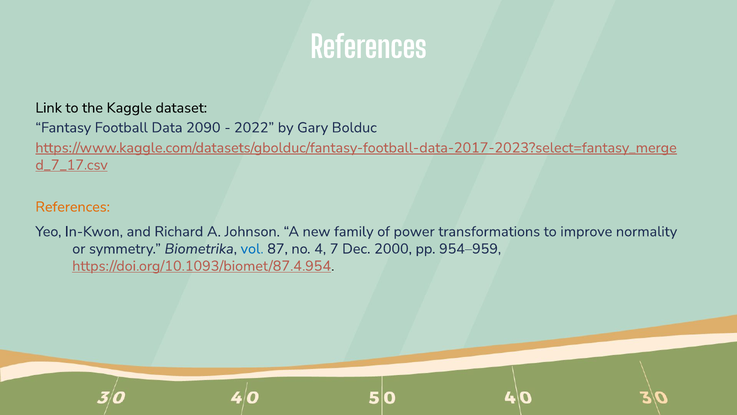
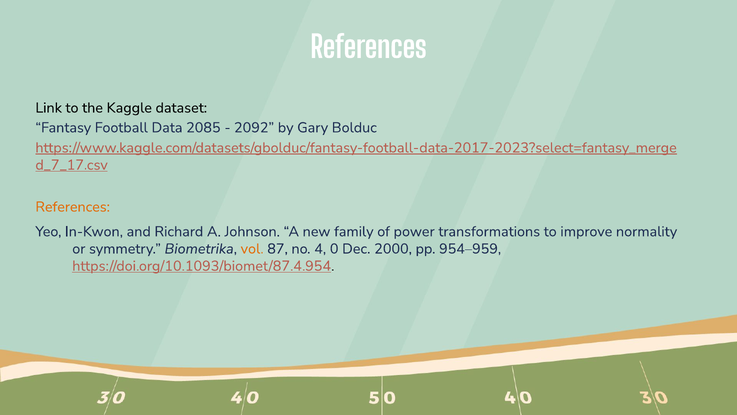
2090: 2090 -> 2085 (203, 127)
2022: 2022 -> 2092 (254, 127)
vol colour: blue -> orange (252, 249)
7: 7 -> 0 (334, 249)
